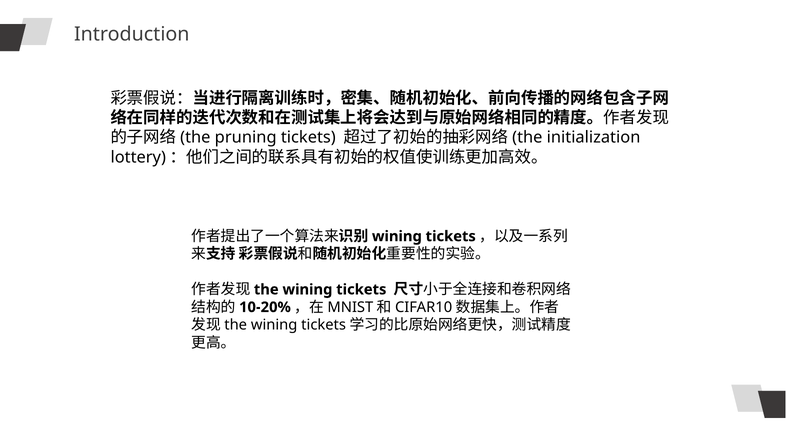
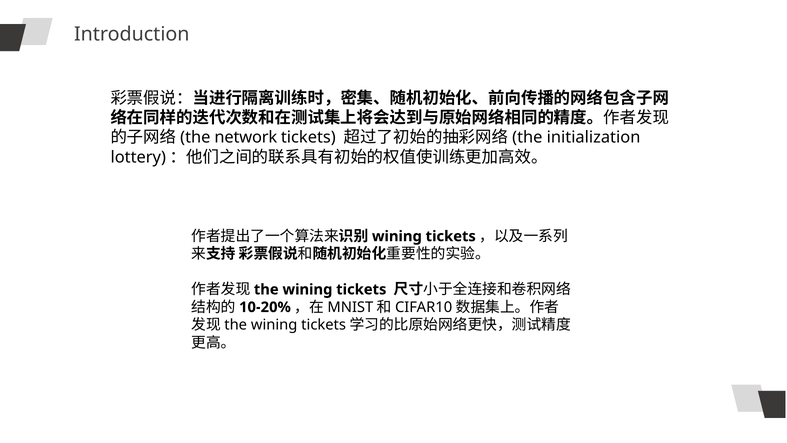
pruning: pruning -> network (246, 137)
